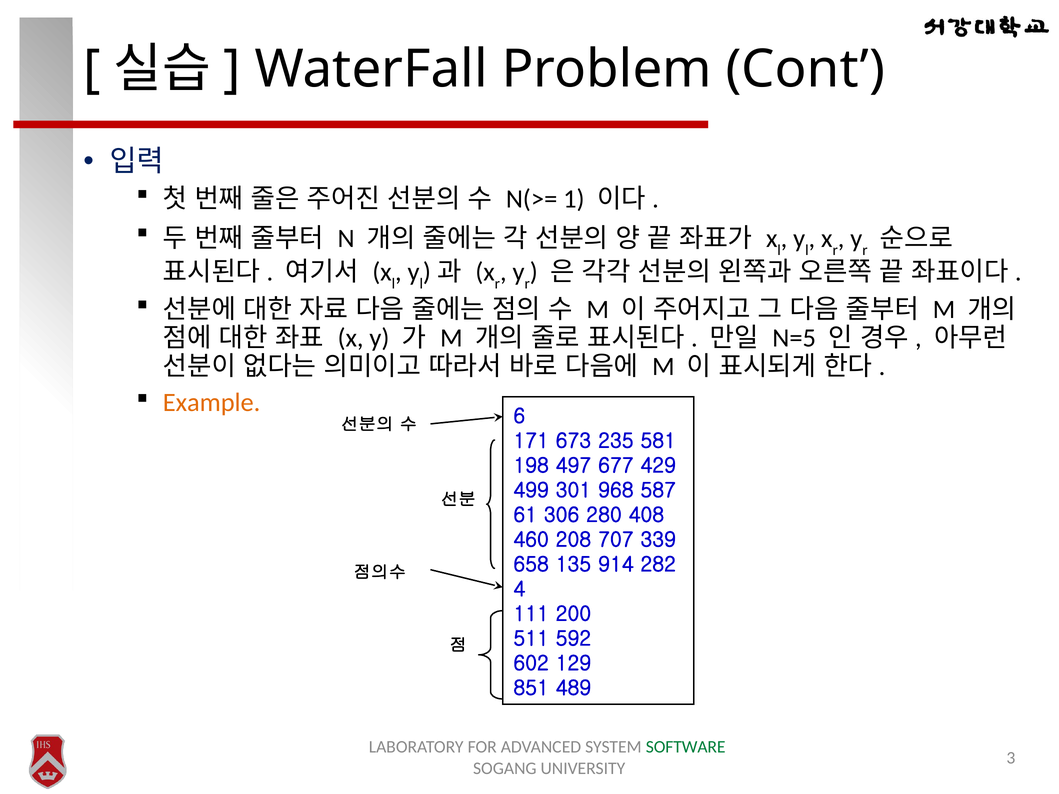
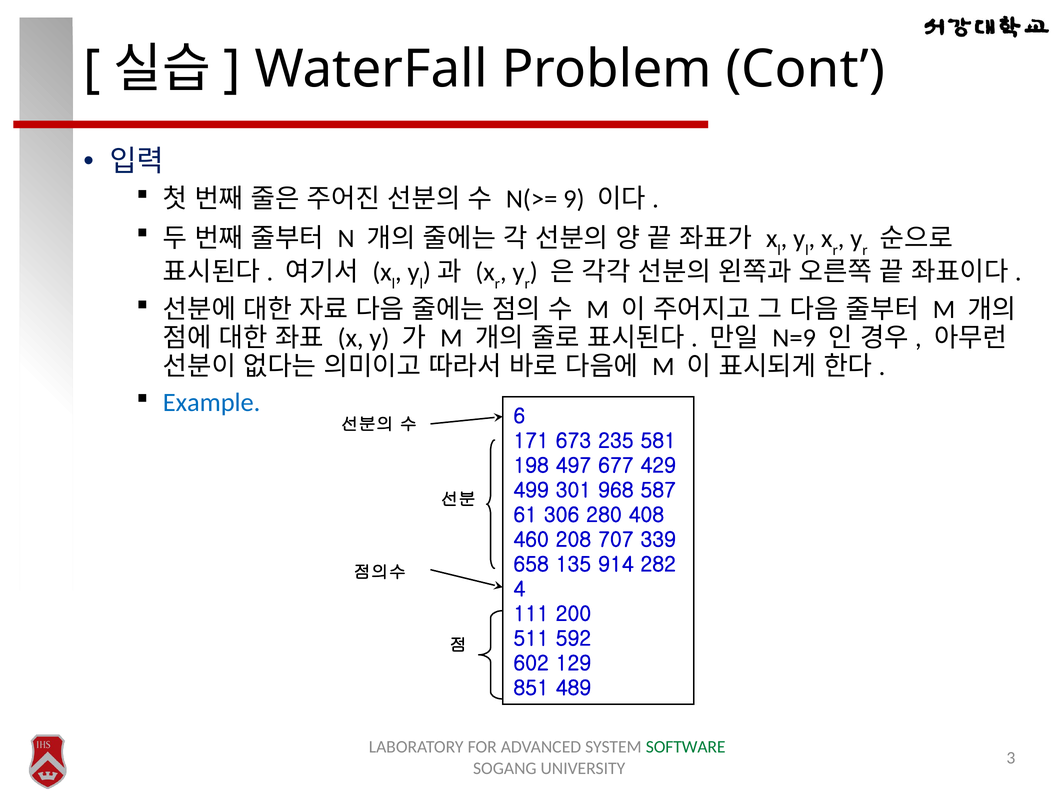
1: 1 -> 9 (574, 199)
N=5: N=5 -> N=9 (794, 338)
Example colour: orange -> blue (212, 403)
